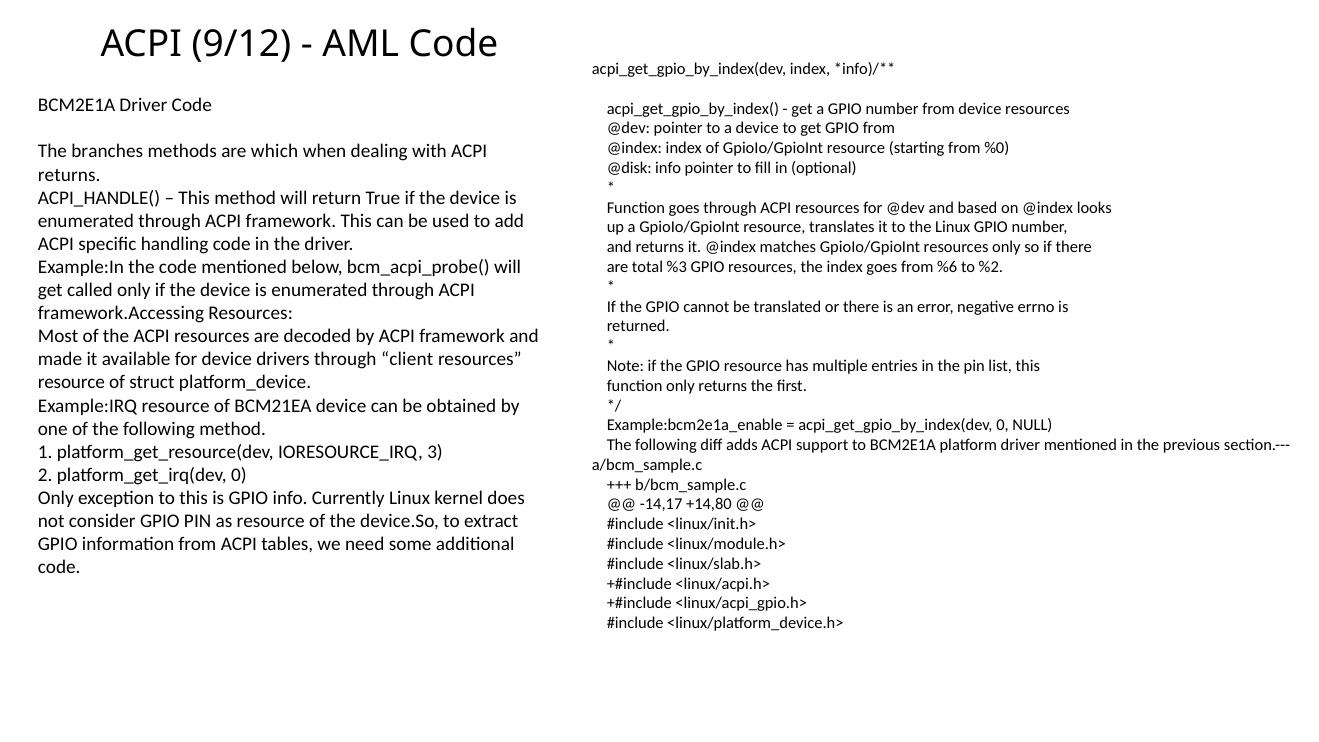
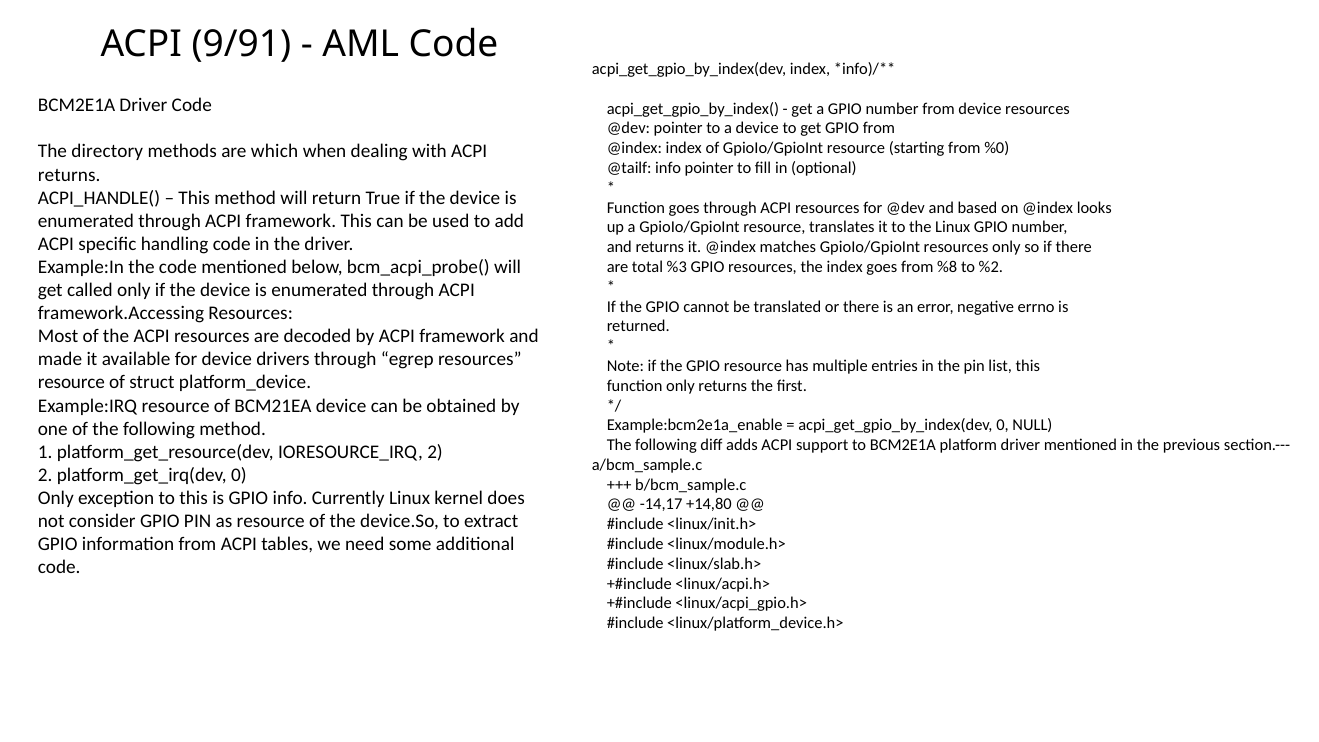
9/12: 9/12 -> 9/91 (241, 44)
branches: branches -> directory (107, 152)
@disk: @disk -> @tailf (629, 168)
%6: %6 -> %8 (947, 267)
client: client -> egrep (407, 359)
IORESOURCE_IRQ 3: 3 -> 2 (435, 452)
